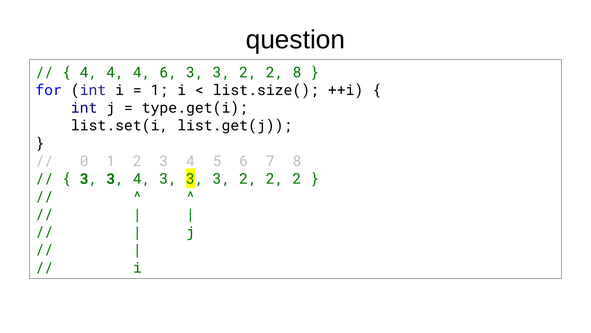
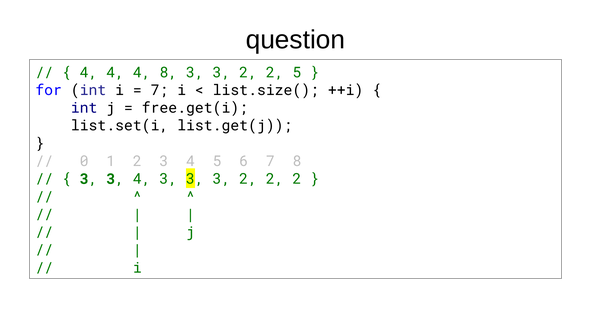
4 6: 6 -> 8 (168, 72)
2 8: 8 -> 5 (297, 72)
1: 1 -> 7 (159, 90)
type.get(i: type.get(i -> free.get(i (195, 108)
